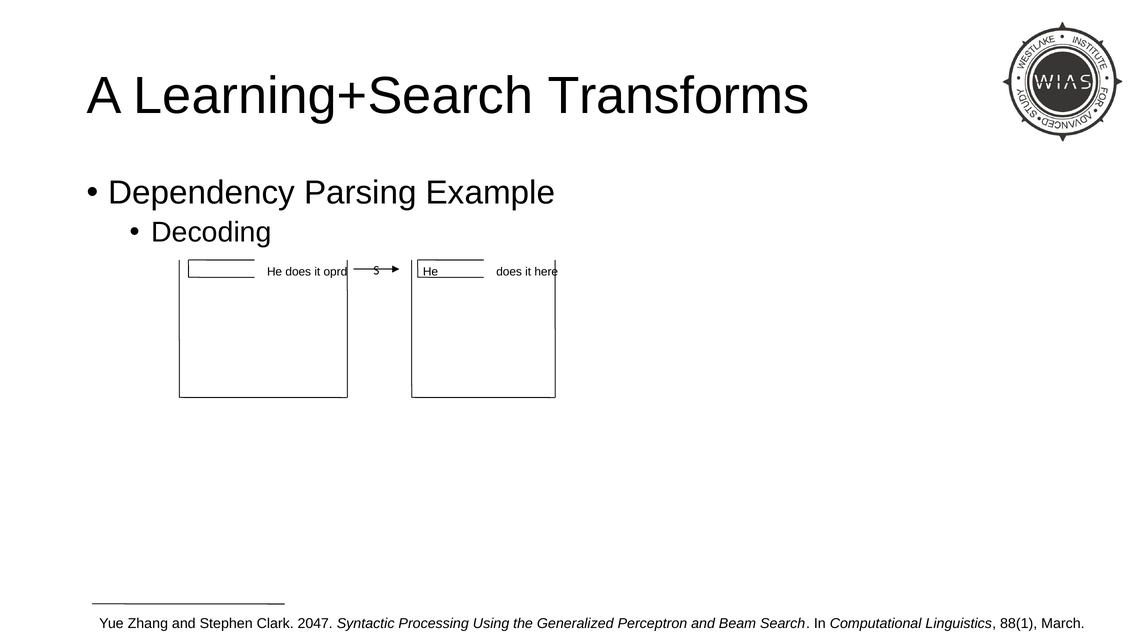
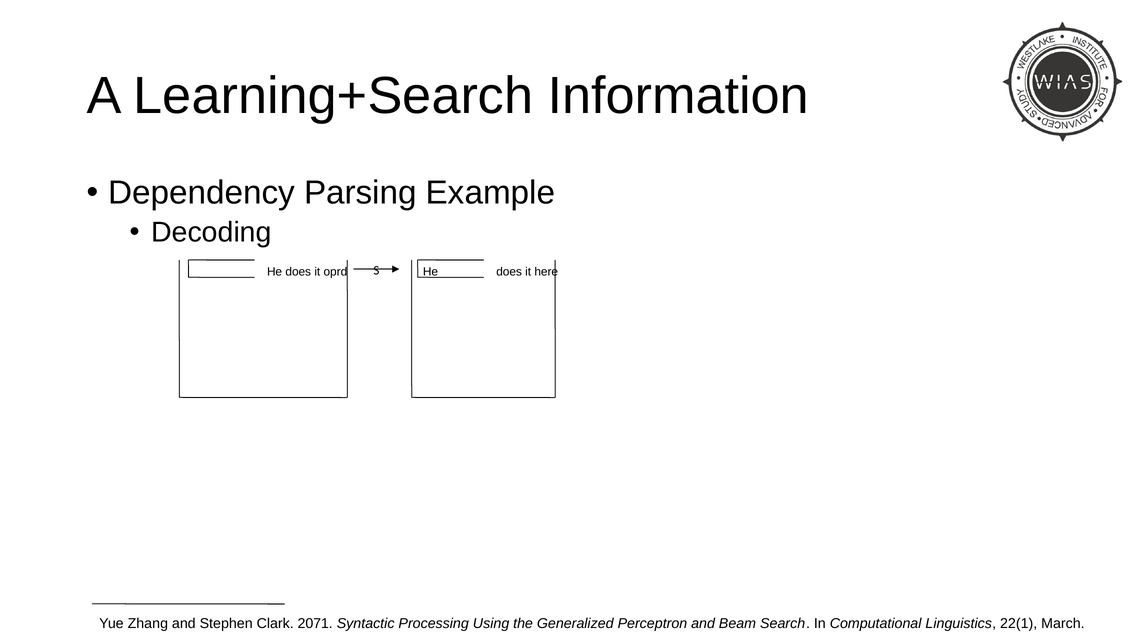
Transforms: Transforms -> Information (678, 96)
2047: 2047 -> 2071 (315, 624)
88(1: 88(1 -> 22(1 (1019, 624)
